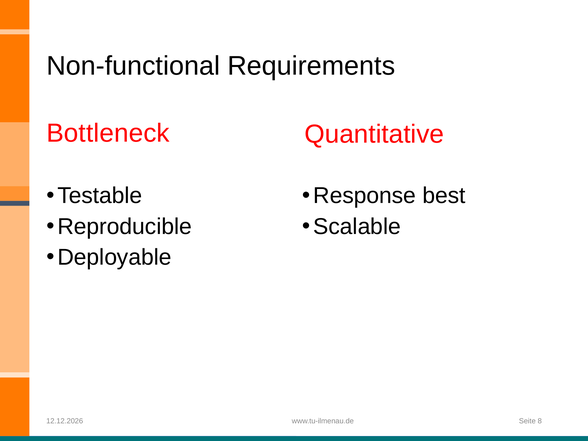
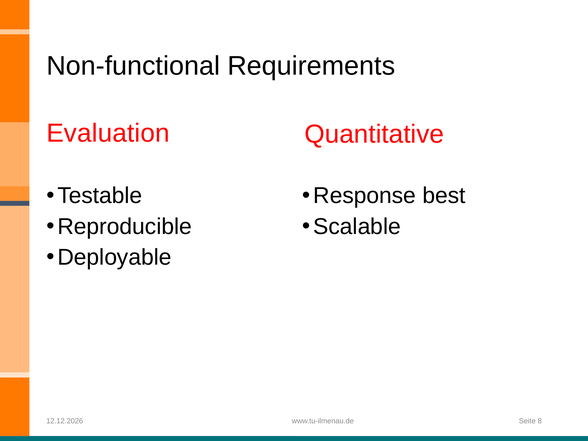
Bottleneck: Bottleneck -> Evaluation (108, 133)
